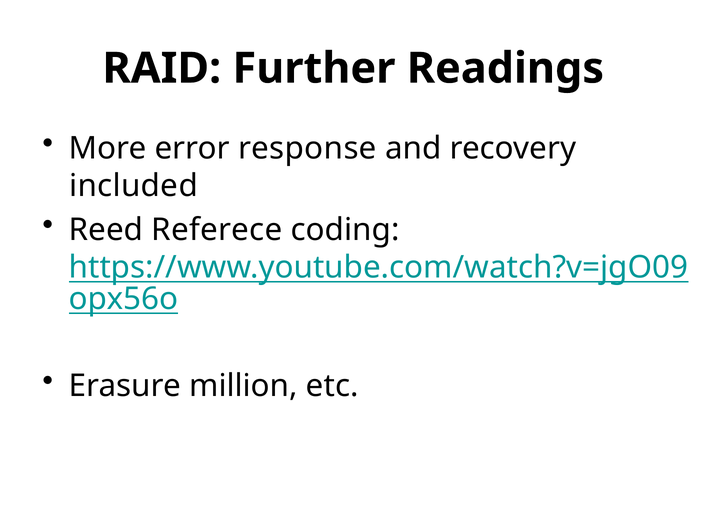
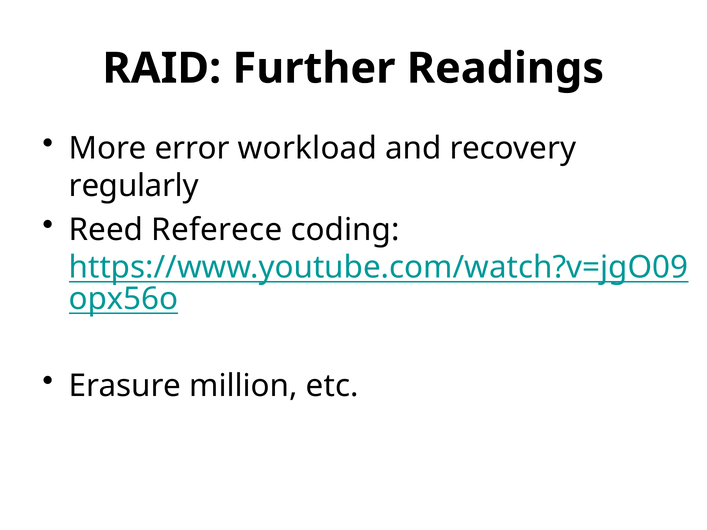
response: response -> workload (307, 148)
included: included -> regularly (134, 186)
